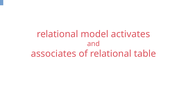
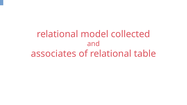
activates: activates -> collected (131, 34)
